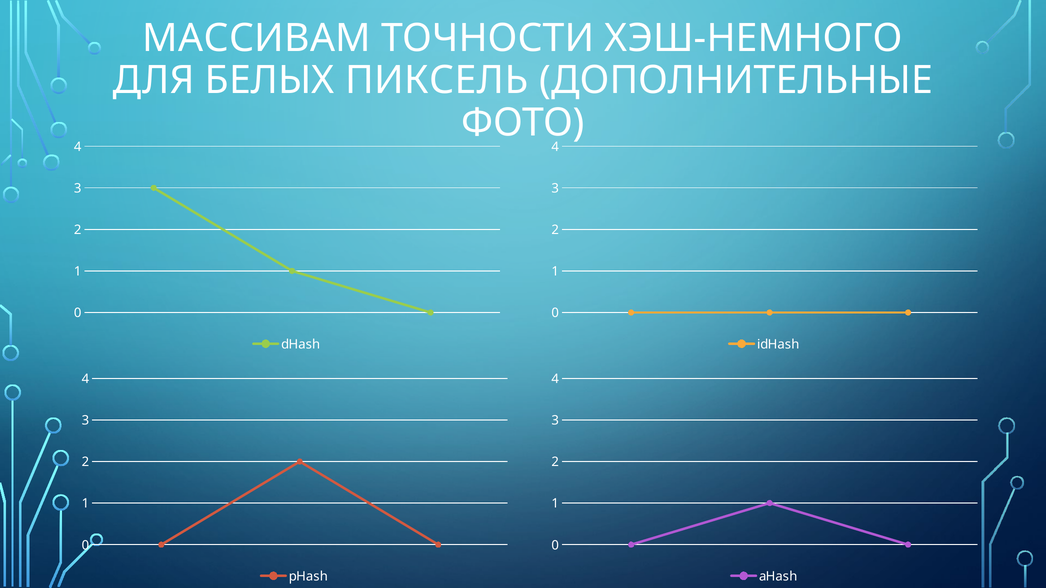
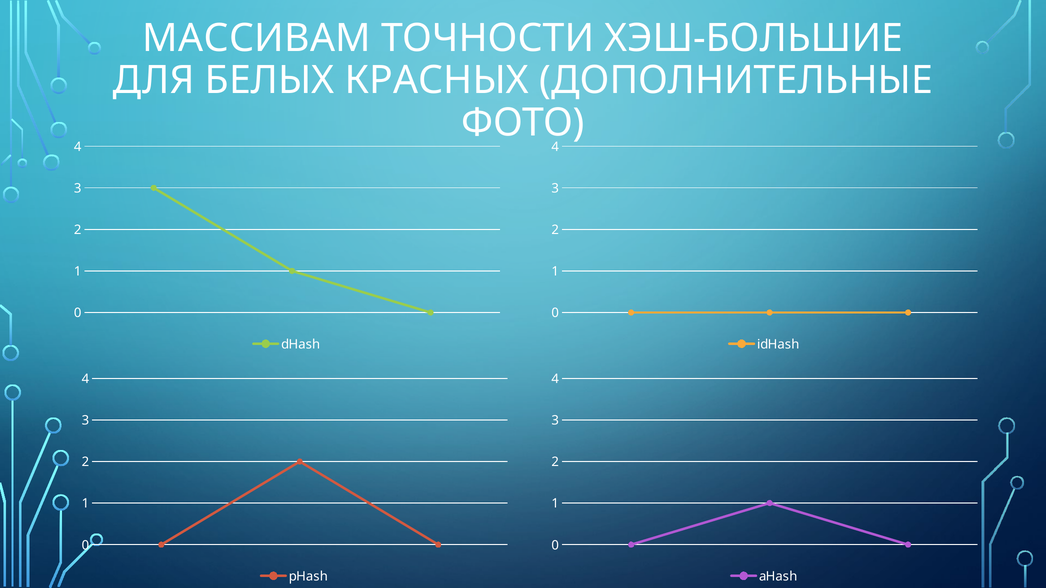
ХЭШ-НЕМНОГО: ХЭШ-НЕМНОГО -> ХЭШ-БОЛЬШИЕ (754, 38)
ПИКСЕЛЬ: ПИКСЕЛЬ -> КРАСНЫХ (437, 81)
